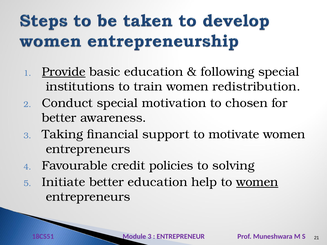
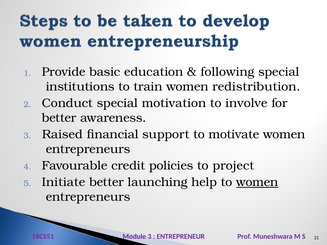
Provide underline: present -> none (64, 72)
chosen: chosen -> involve (247, 103)
Taking: Taking -> Raised (62, 134)
solving: solving -> project (233, 166)
better education: education -> launching (158, 182)
